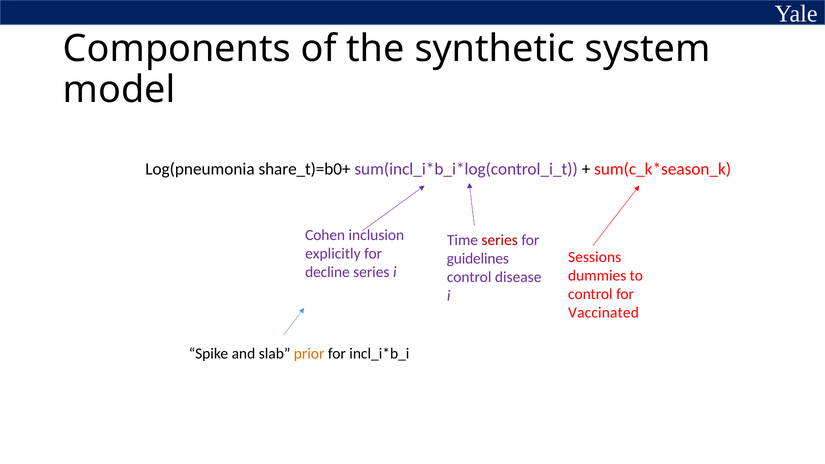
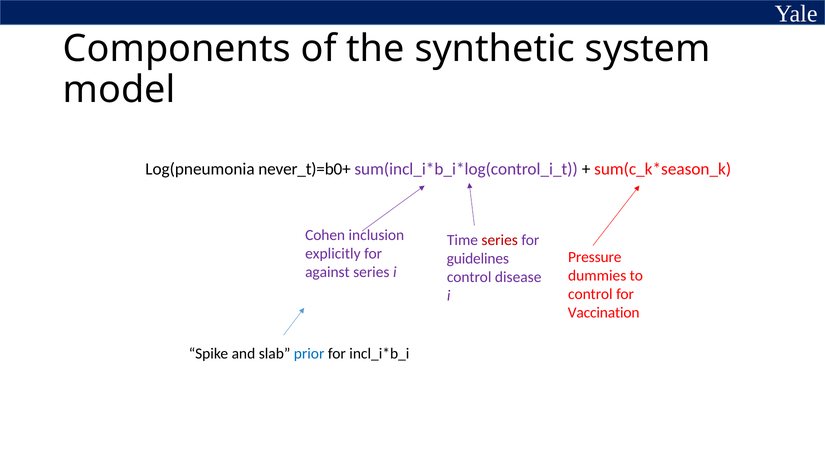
share_t)=b0+: share_t)=b0+ -> never_t)=b0+ (305, 169)
Sessions: Sessions -> Pressure (595, 257)
decline: decline -> against (327, 272)
Vaccinated: Vaccinated -> Vaccination (604, 313)
prior colour: orange -> blue (309, 354)
